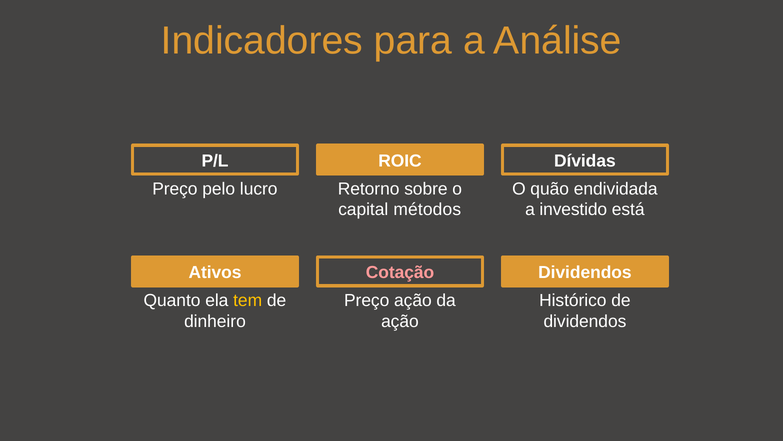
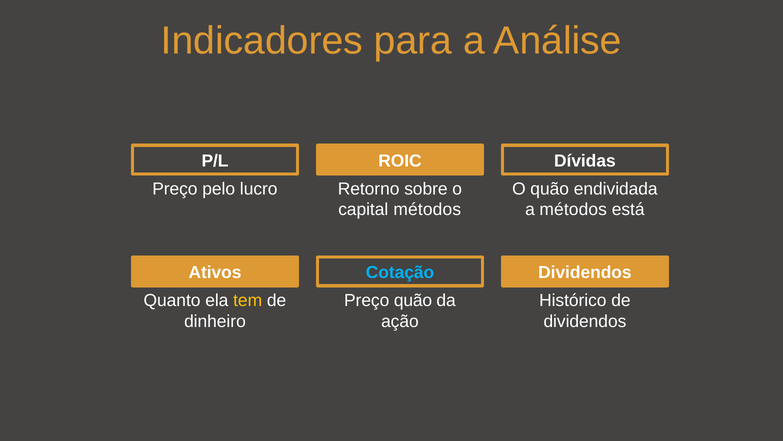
a investido: investido -> métodos (573, 209)
Cotação colour: pink -> light blue (400, 272)
Preço ação: ação -> quão (413, 300)
